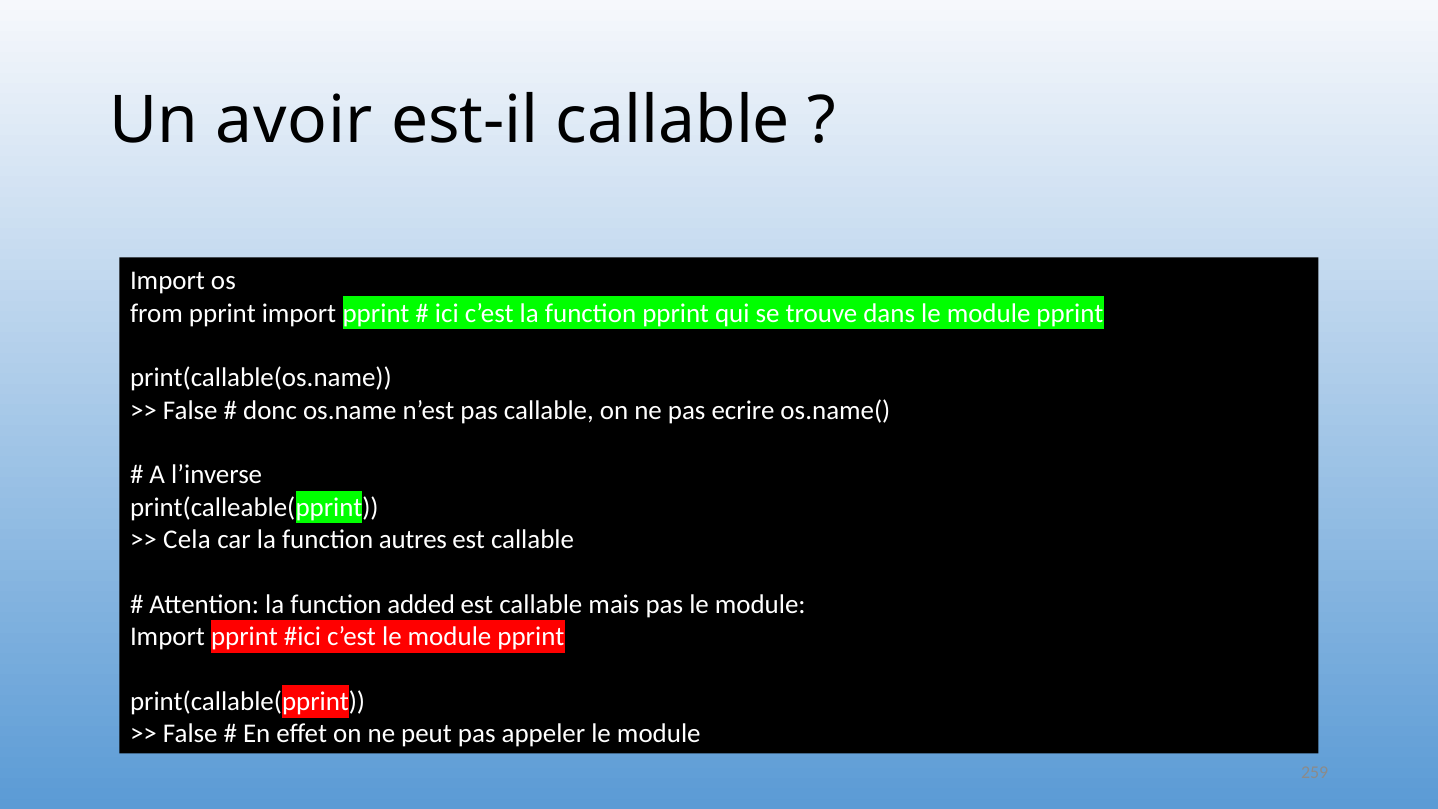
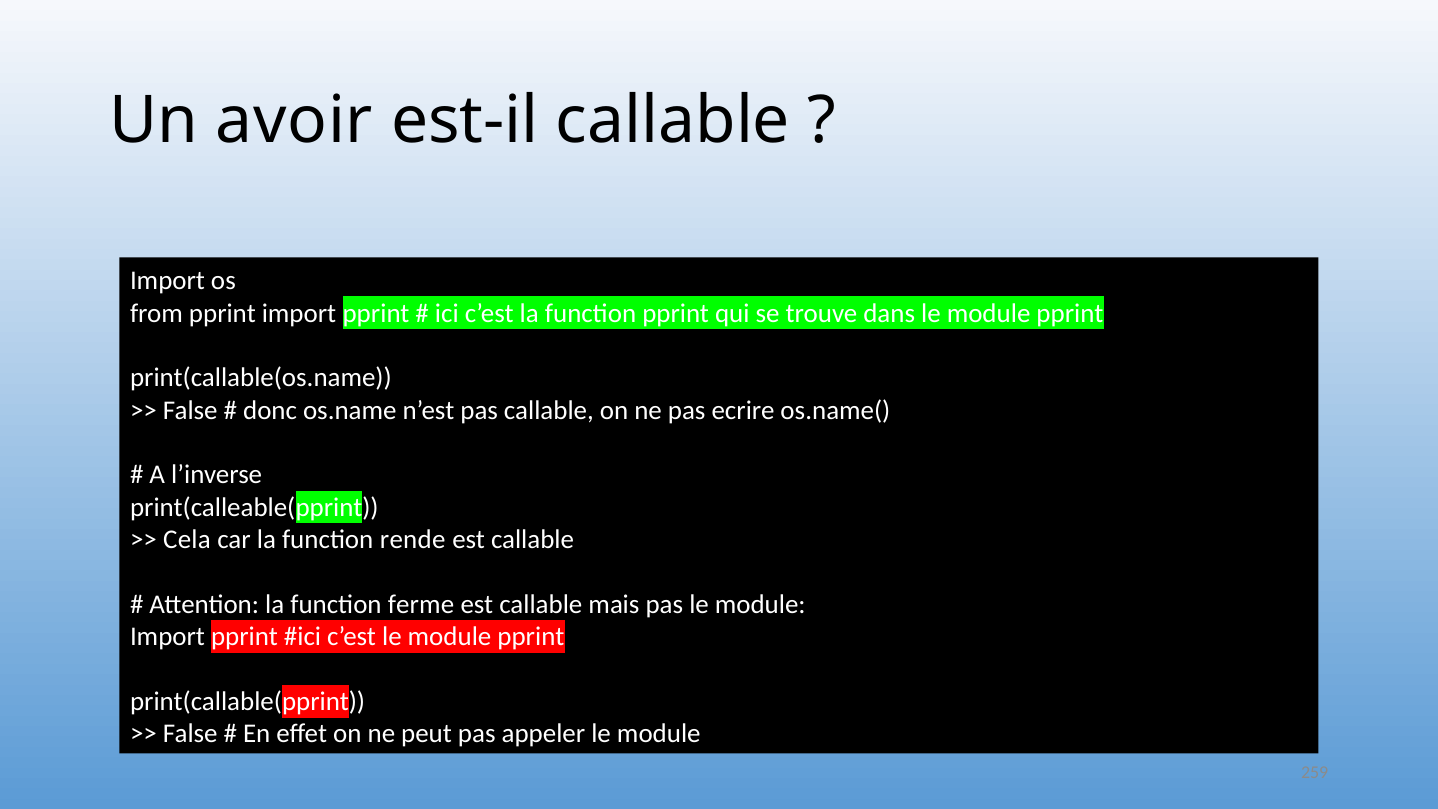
autres: autres -> rende (413, 540)
added: added -> ferme (421, 604)
